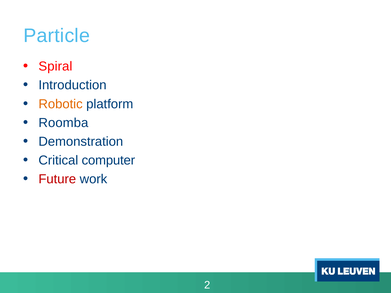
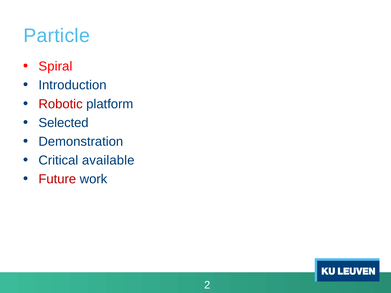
Robotic colour: orange -> red (61, 104)
Roomba: Roomba -> Selected (64, 123)
computer: computer -> available (108, 160)
